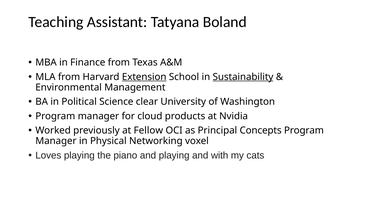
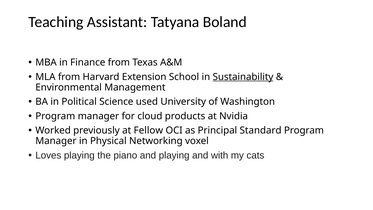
Extension underline: present -> none (144, 77)
clear: clear -> used (147, 102)
Concepts: Concepts -> Standard (261, 130)
